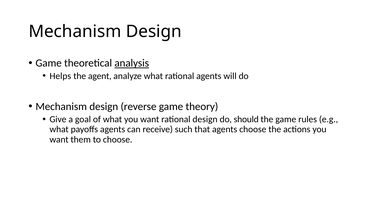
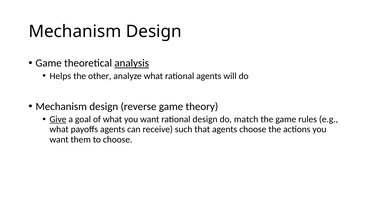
agent: agent -> other (100, 76)
Give underline: none -> present (58, 120)
should: should -> match (246, 120)
